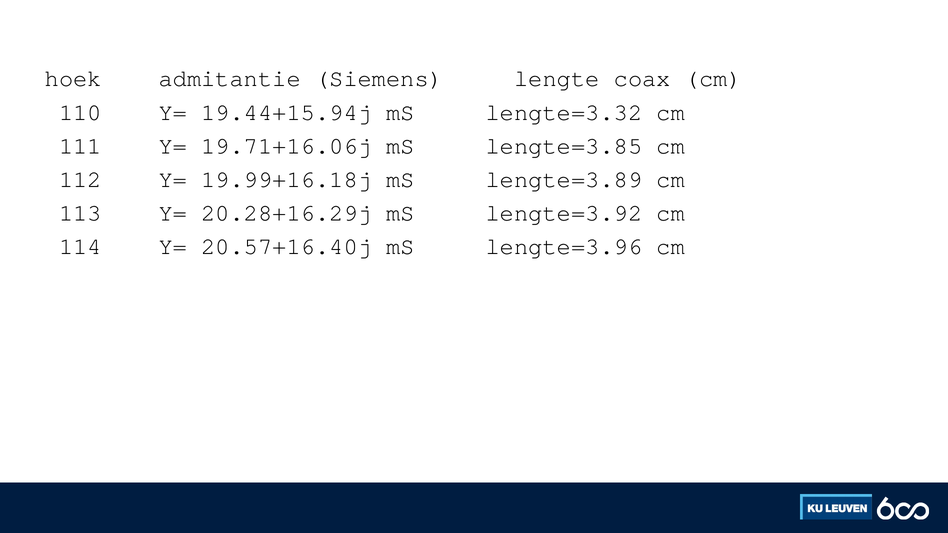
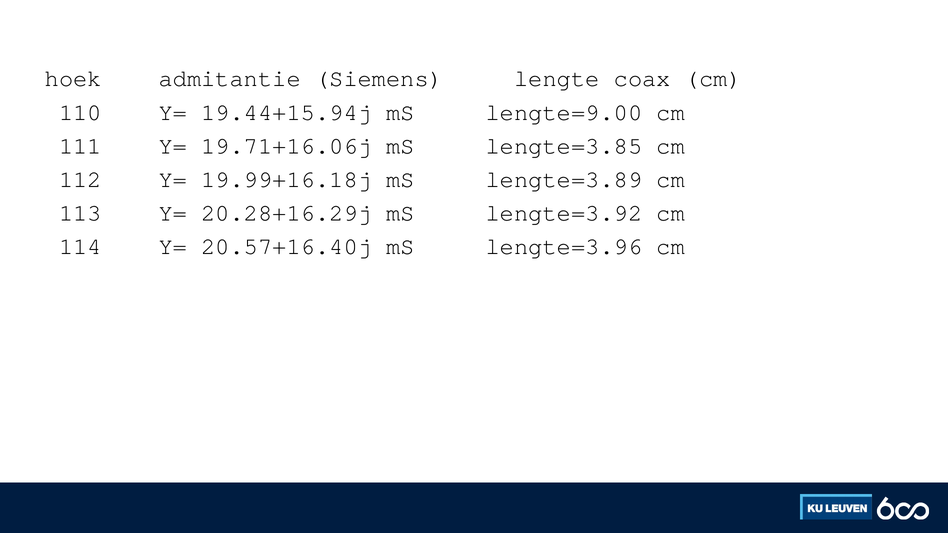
lengte=3.32: lengte=3.32 -> lengte=9.00 (564, 112)
